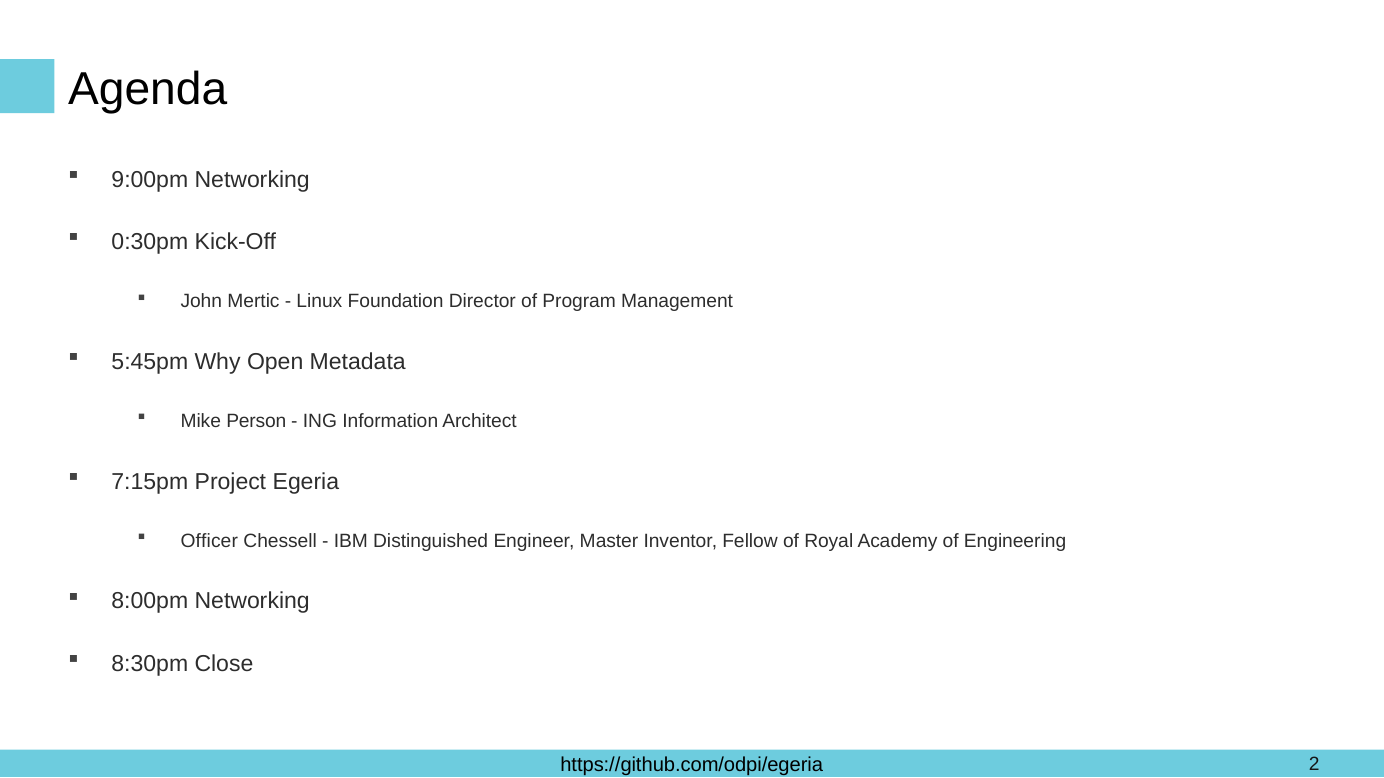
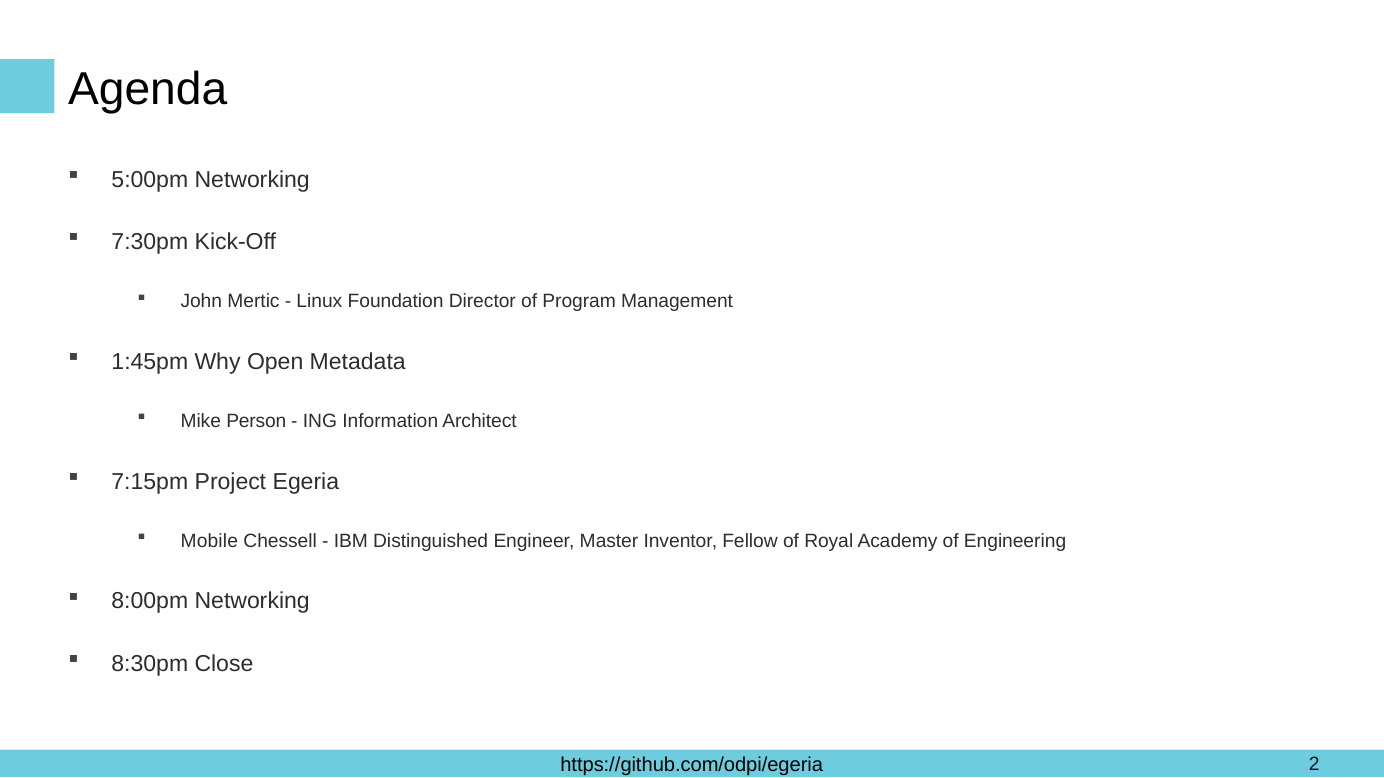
9:00pm: 9:00pm -> 5:00pm (150, 180)
0:30pm: 0:30pm -> 7:30pm (150, 242)
5:45pm: 5:45pm -> 1:45pm (150, 362)
Officer: Officer -> Mobile (209, 541)
